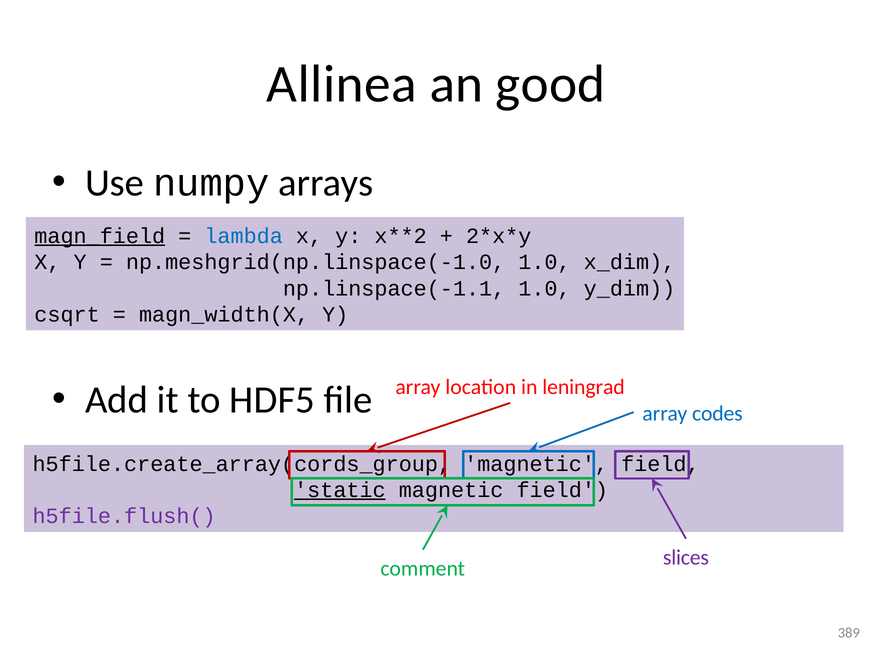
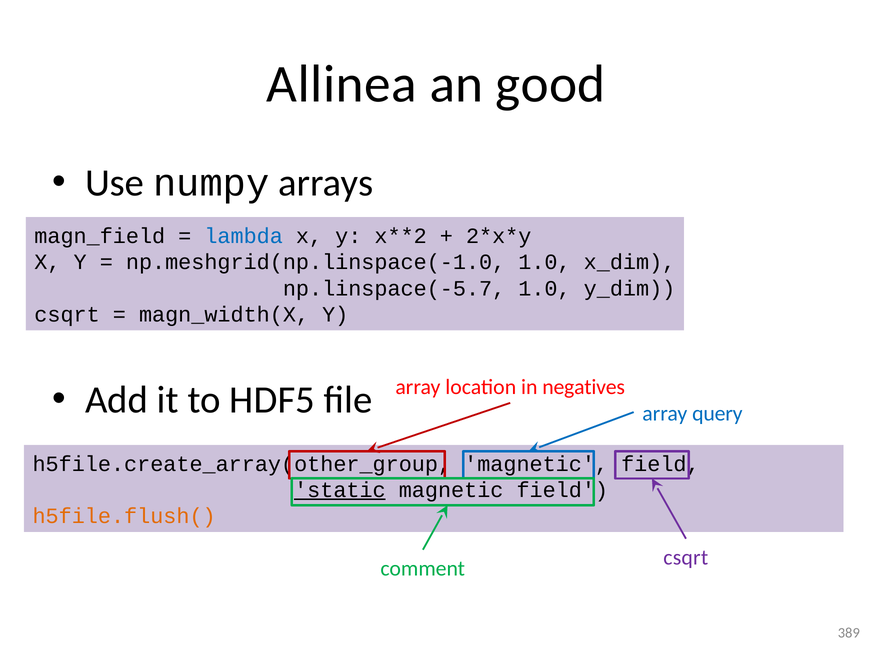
magn_field underline: present -> none (100, 236)
np.linspace(-1.1: np.linspace(-1.1 -> np.linspace(-5.7 (394, 288)
leningrad: leningrad -> negatives (584, 387)
codes: codes -> query (717, 414)
h5file.create_array(cords_group: h5file.create_array(cords_group -> h5file.create_array(other_group (242, 464)
h5file.flush( colour: purple -> orange (124, 516)
slices: slices -> csqrt (686, 558)
